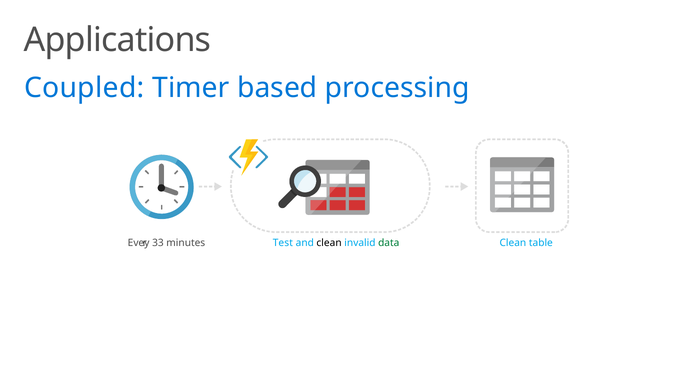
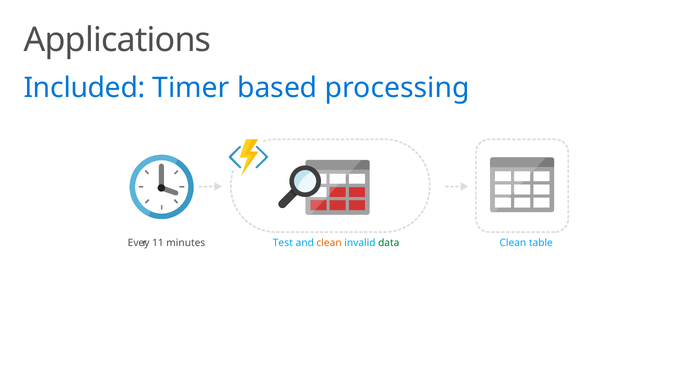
Coupled: Coupled -> Included (84, 88)
33: 33 -> 11 (158, 243)
clean colour: black -> orange (329, 243)
